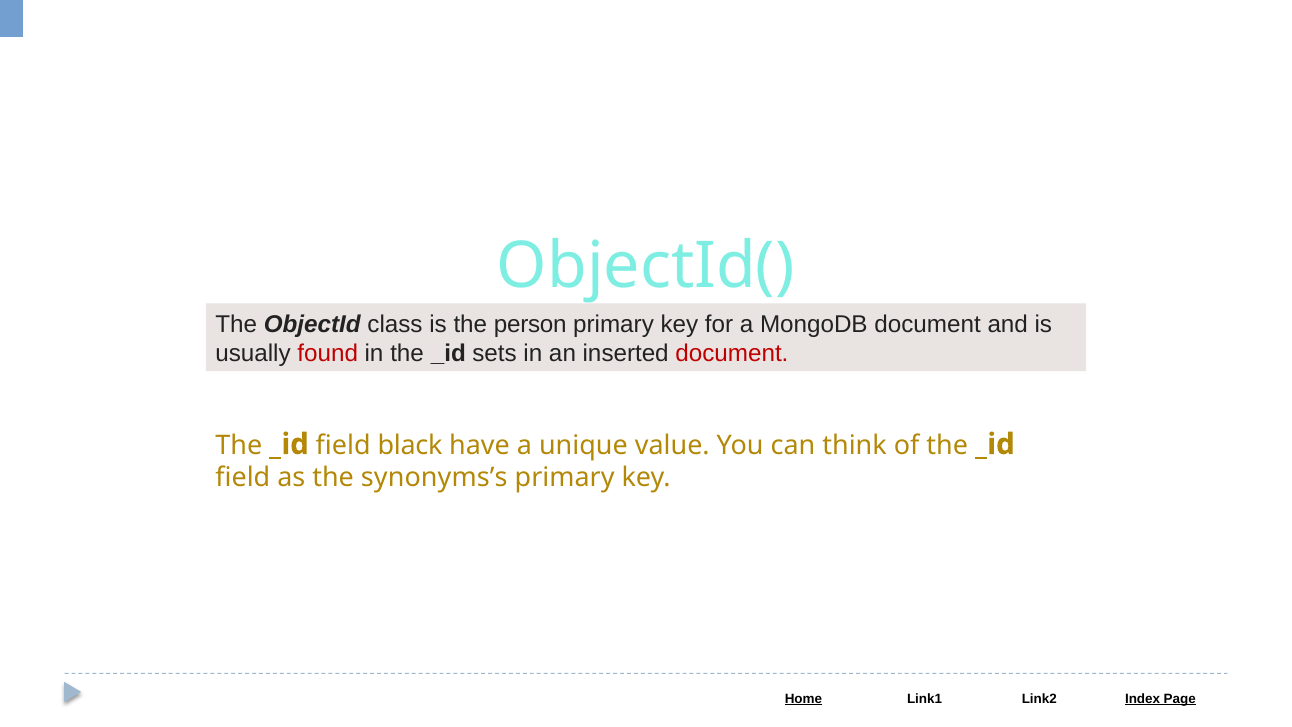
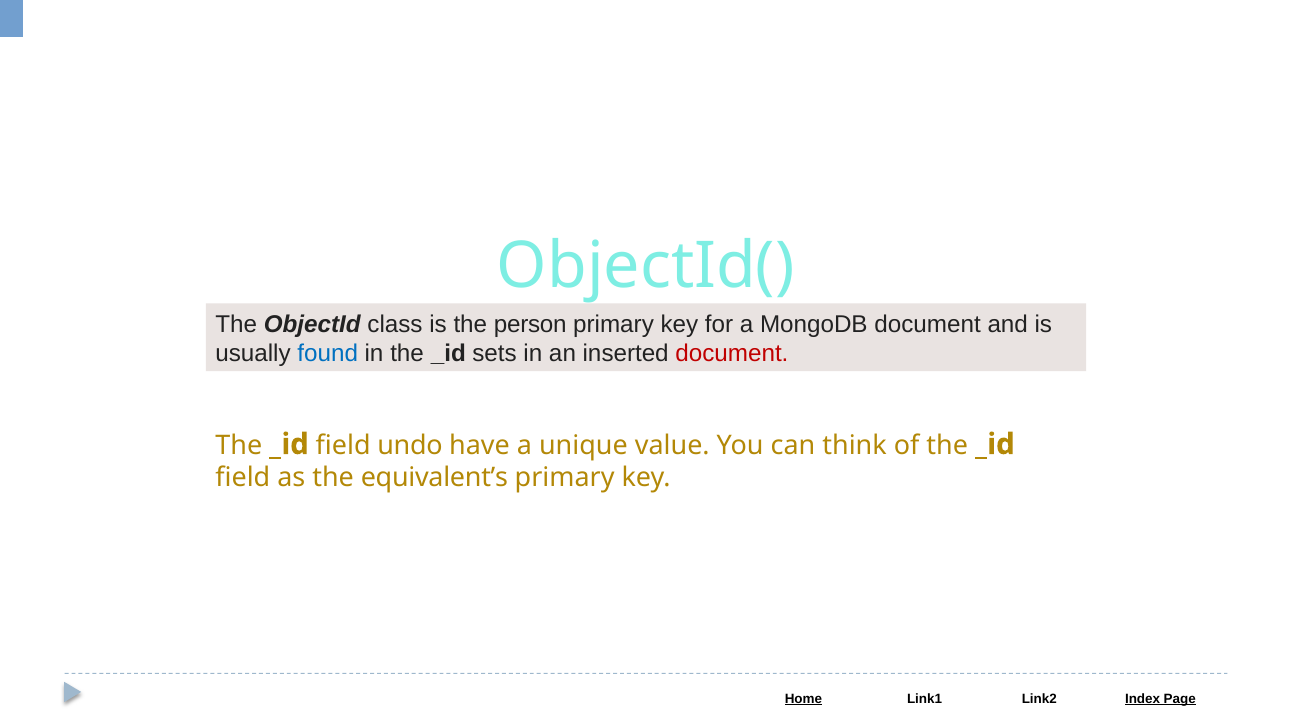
found colour: red -> blue (328, 353)
black: black -> undo (410, 445)
synonyms’s: synonyms’s -> equivalent’s (434, 478)
